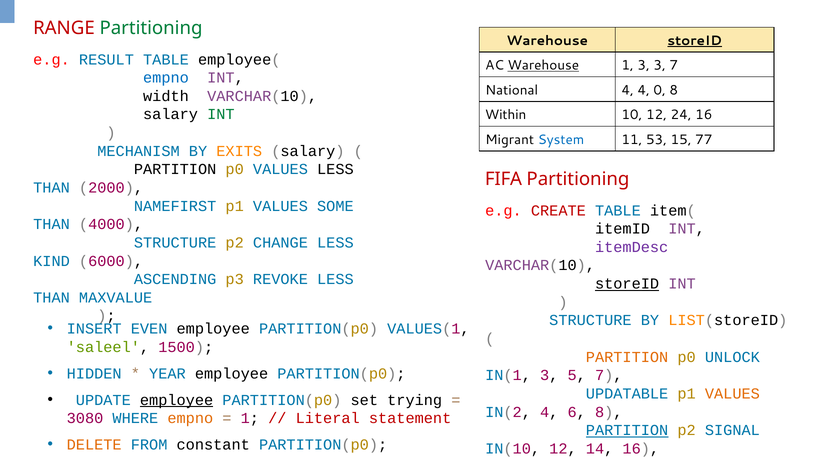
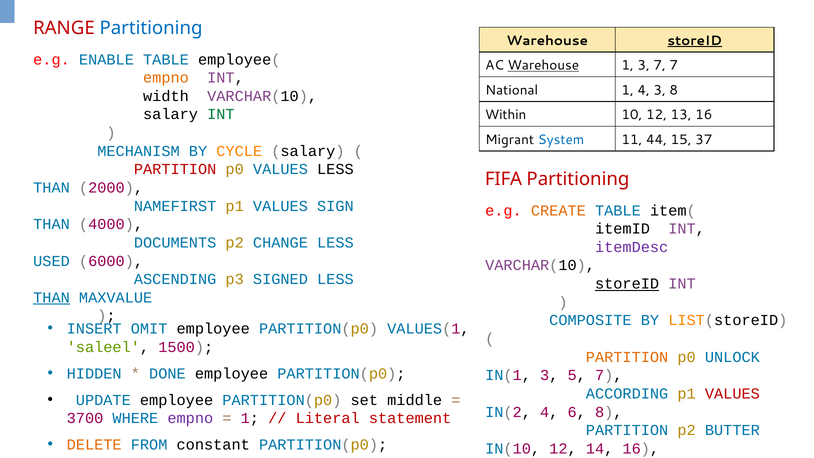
Partitioning colour: green -> blue (151, 28)
RESULT: RESULT -> ENABLE (106, 59)
3 3: 3 -> 7 (660, 65)
empno colour: blue -> orange (166, 78)
National 4: 4 -> 1 (628, 90)
4 0: 0 -> 3 (660, 90)
12 24: 24 -> 13 (681, 115)
53: 53 -> 44 (656, 140)
77: 77 -> 37 (704, 140)
EXITS: EXITS -> CYCLE (239, 151)
PARTITION colour: black -> red (175, 169)
SOME: SOME -> SIGN (335, 206)
CREATE colour: red -> orange (558, 210)
STRUCTURE: STRUCTURE -> DOCUMENTS (175, 243)
KIND: KIND -> USED (52, 261)
REVOKE: REVOKE -> SIGNED (280, 279)
THAN underline: none -> present (52, 298)
STRUCTURE: STRUCTURE -> COMPOSITE (590, 320)
EVEN: EVEN -> OMIT (149, 329)
YEAR: YEAR -> DONE (167, 373)
UPDATABLE: UPDATABLE -> ACCORDING (627, 394)
VALUES colour: orange -> red (732, 394)
employee underline: present -> none (177, 400)
trying: trying -> middle (415, 400)
3080: 3080 -> 3700 (85, 418)
empno colour: orange -> purple (190, 418)
PARTITION underline: present -> none (627, 430)
SIGNAL: SIGNAL -> BUTTER (732, 430)
